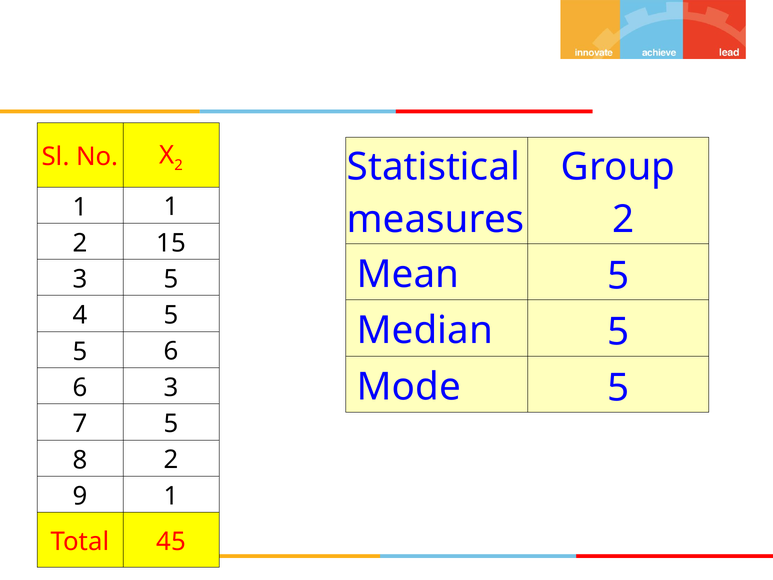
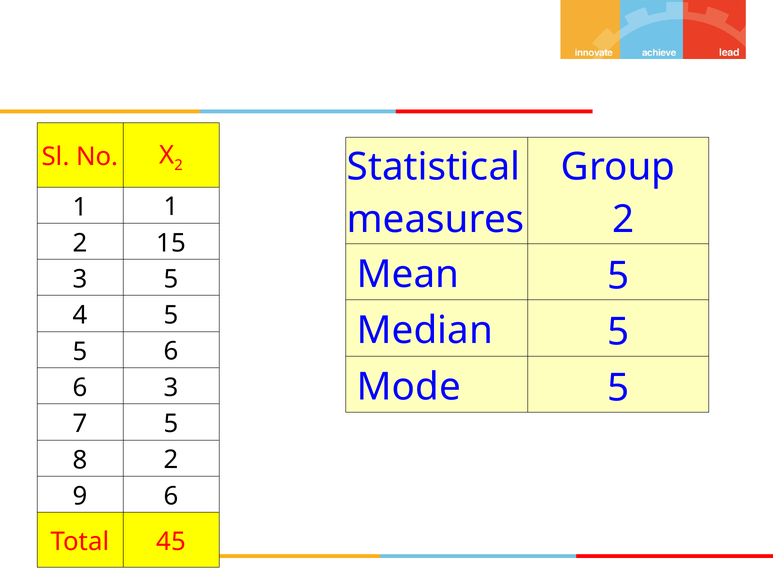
9 1: 1 -> 6 (171, 496)
